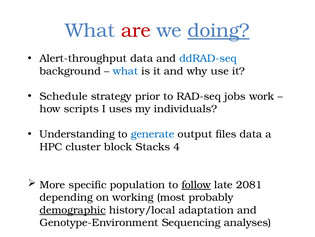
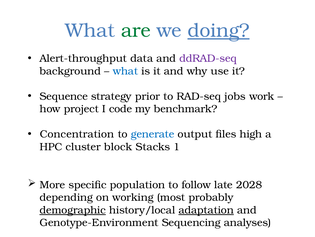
are colour: red -> green (136, 31)
ddRAD-seq colour: blue -> purple (208, 58)
Schedule: Schedule -> Sequence (64, 96)
scripts: scripts -> project (81, 109)
uses: uses -> code (121, 109)
individuals: individuals -> benchmark (186, 109)
Understanding: Understanding -> Concentration (77, 134)
files data: data -> high (251, 134)
4: 4 -> 1 (177, 146)
follow underline: present -> none (196, 184)
2081: 2081 -> 2028 (249, 184)
adaptation underline: none -> present (206, 209)
